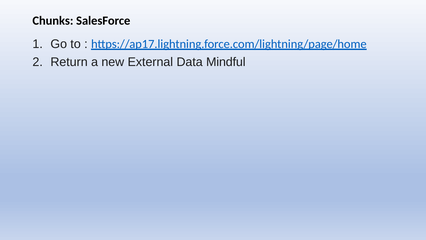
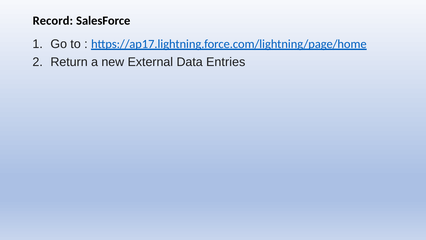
Chunks: Chunks -> Record (53, 21)
Mindful: Mindful -> Entries (226, 62)
